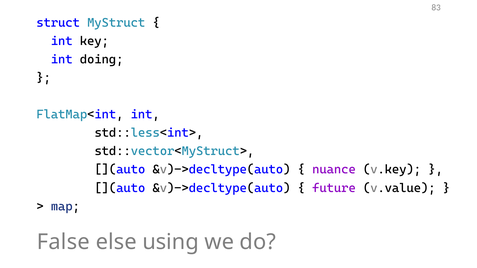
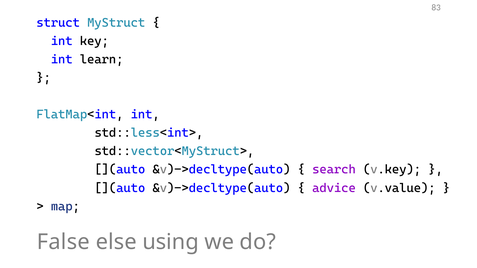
doing: doing -> learn (102, 59)
nuance: nuance -> search (334, 170)
future: future -> advice (334, 188)
